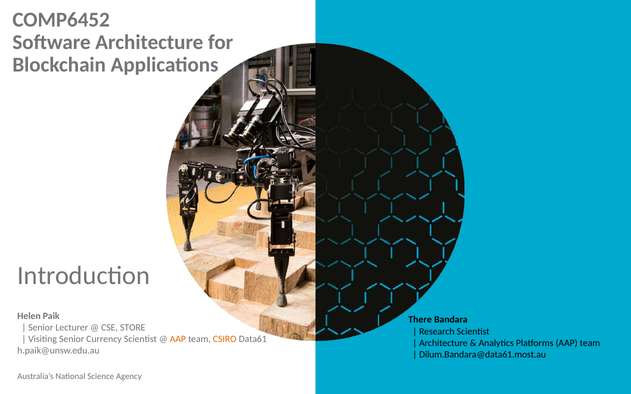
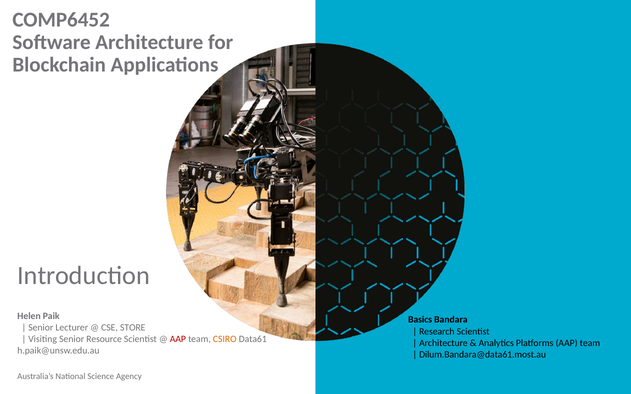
There: There -> Basics (420, 320)
Currency: Currency -> Resource (104, 339)
AAP colour: orange -> red (178, 339)
